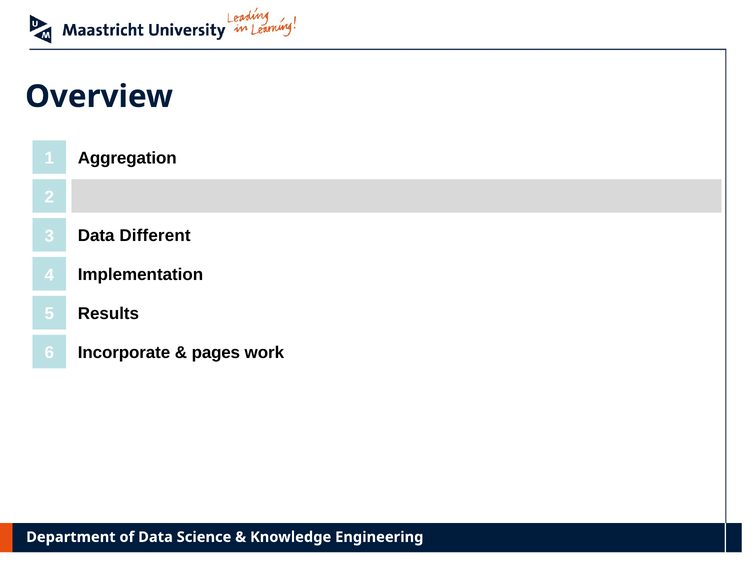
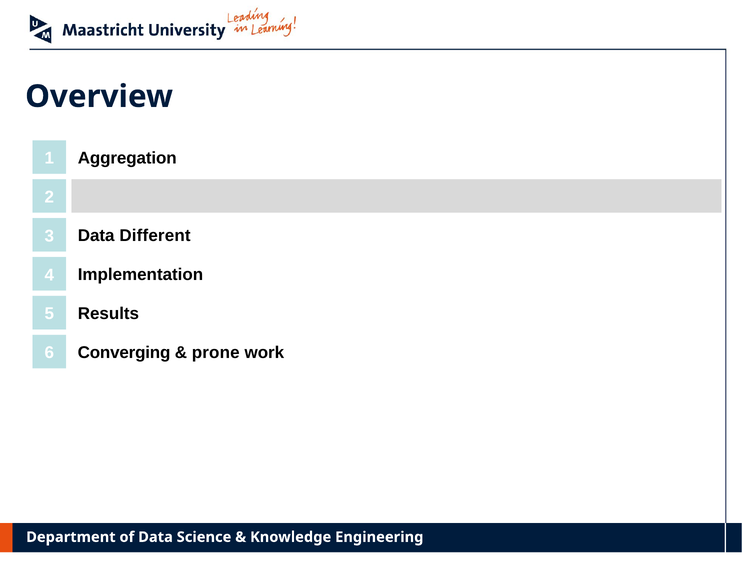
Incorporate: Incorporate -> Converging (124, 352)
pages: pages -> prone (216, 352)
